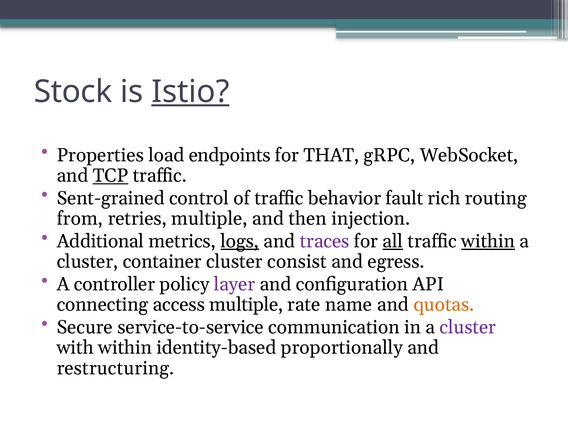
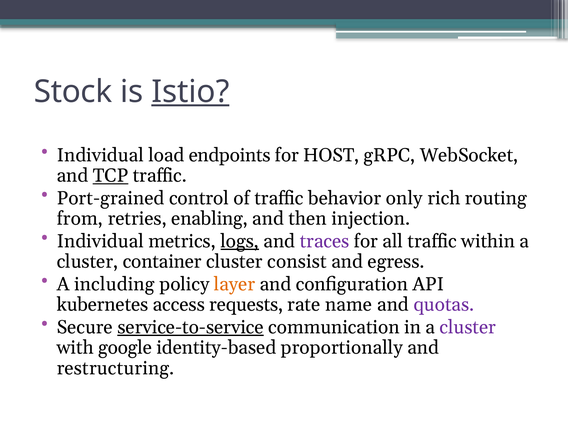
Properties: Properties -> Individual (100, 155)
THAT: THAT -> HOST (331, 155)
Sent-grained: Sent-grained -> Port-grained (111, 198)
fault: fault -> only (404, 198)
retries multiple: multiple -> enabling (210, 219)
Additional: Additional -> Individual (100, 241)
all underline: present -> none (393, 241)
within underline: present -> none (488, 241)
controller: controller -> including (114, 284)
layer colour: purple -> orange (235, 284)
connecting: connecting -> kubernetes (103, 305)
access multiple: multiple -> requests (246, 305)
quotas colour: orange -> purple (444, 305)
service-to-service underline: none -> present (191, 327)
with within: within -> google (125, 348)
